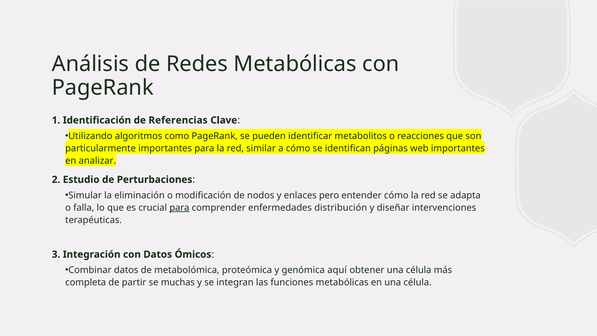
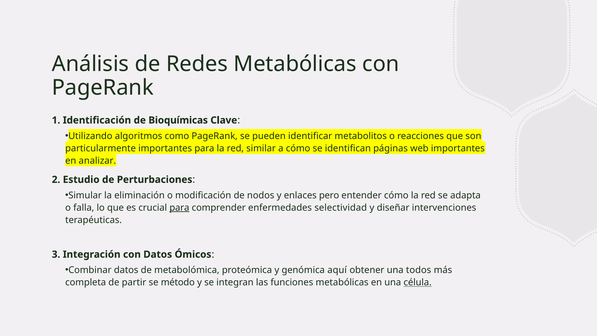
Referencias: Referencias -> Bioquímicas (178, 120)
distribución: distribución -> selectividad (341, 208)
obtener una célula: célula -> todos (419, 270)
muchas: muchas -> método (178, 282)
célula underline: none -> present (418, 282)
